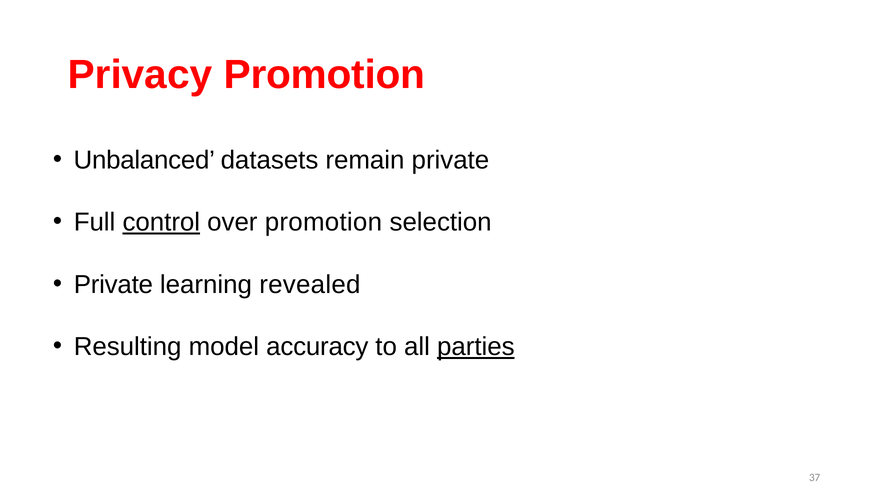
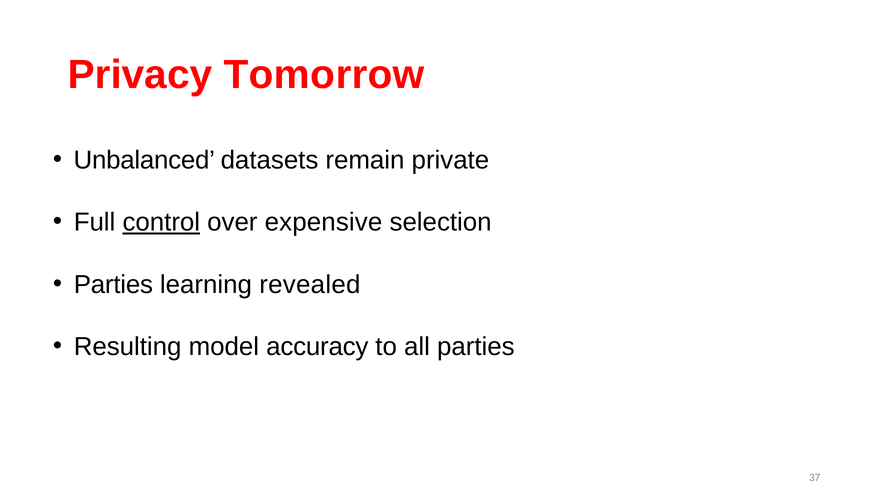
Privacy Promotion: Promotion -> Tomorrow (324, 75)
over promotion: promotion -> expensive (323, 222)
Private: Private -> Parties (113, 284)
parties underline: present -> none (476, 346)
